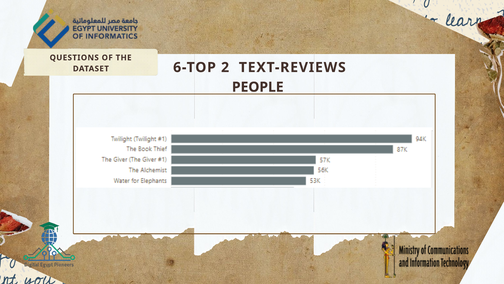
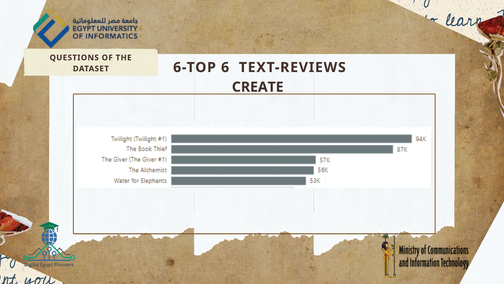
2: 2 -> 6 (225, 67)
PEOPLE: PEOPLE -> CREATE (258, 87)
